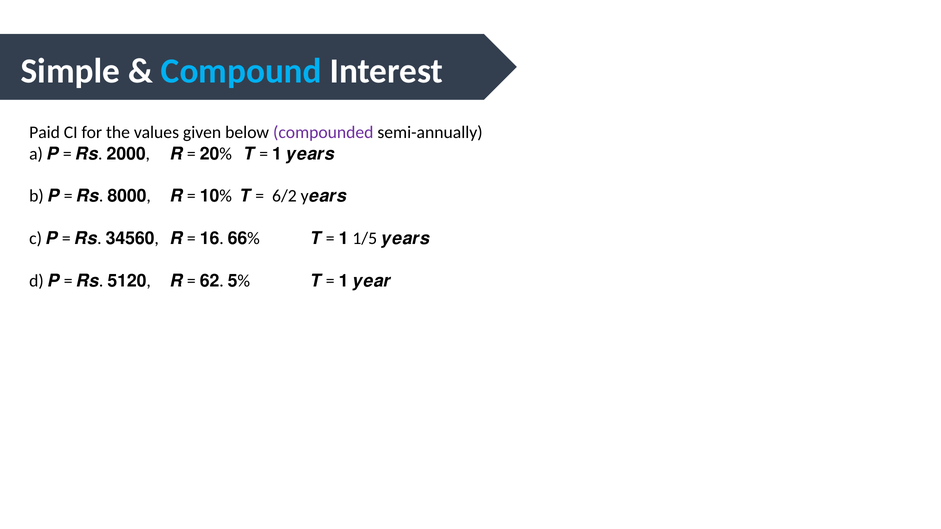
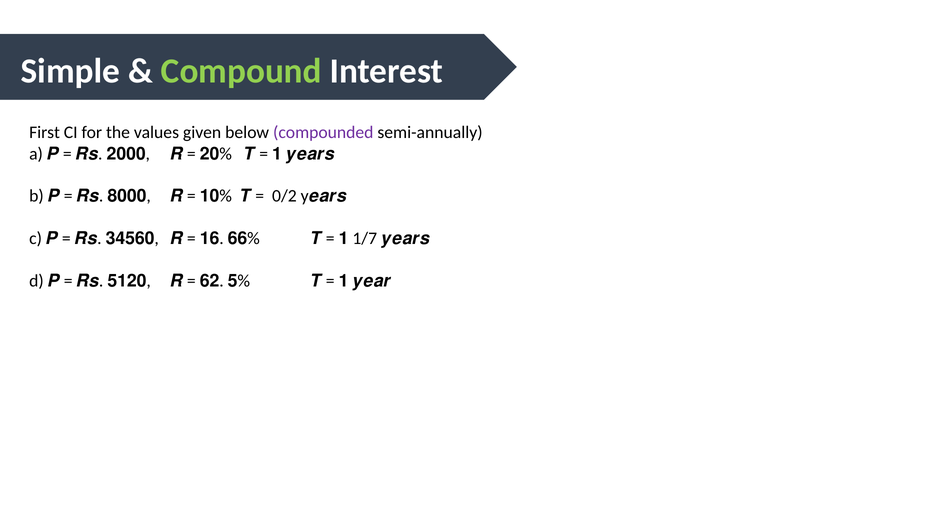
Compound colour: light blue -> light green (241, 71)
Paid: Paid -> First (45, 133)
6/2: 6/2 -> 0/2 (284, 196)
1/5: 1/5 -> 1/7 (365, 239)
